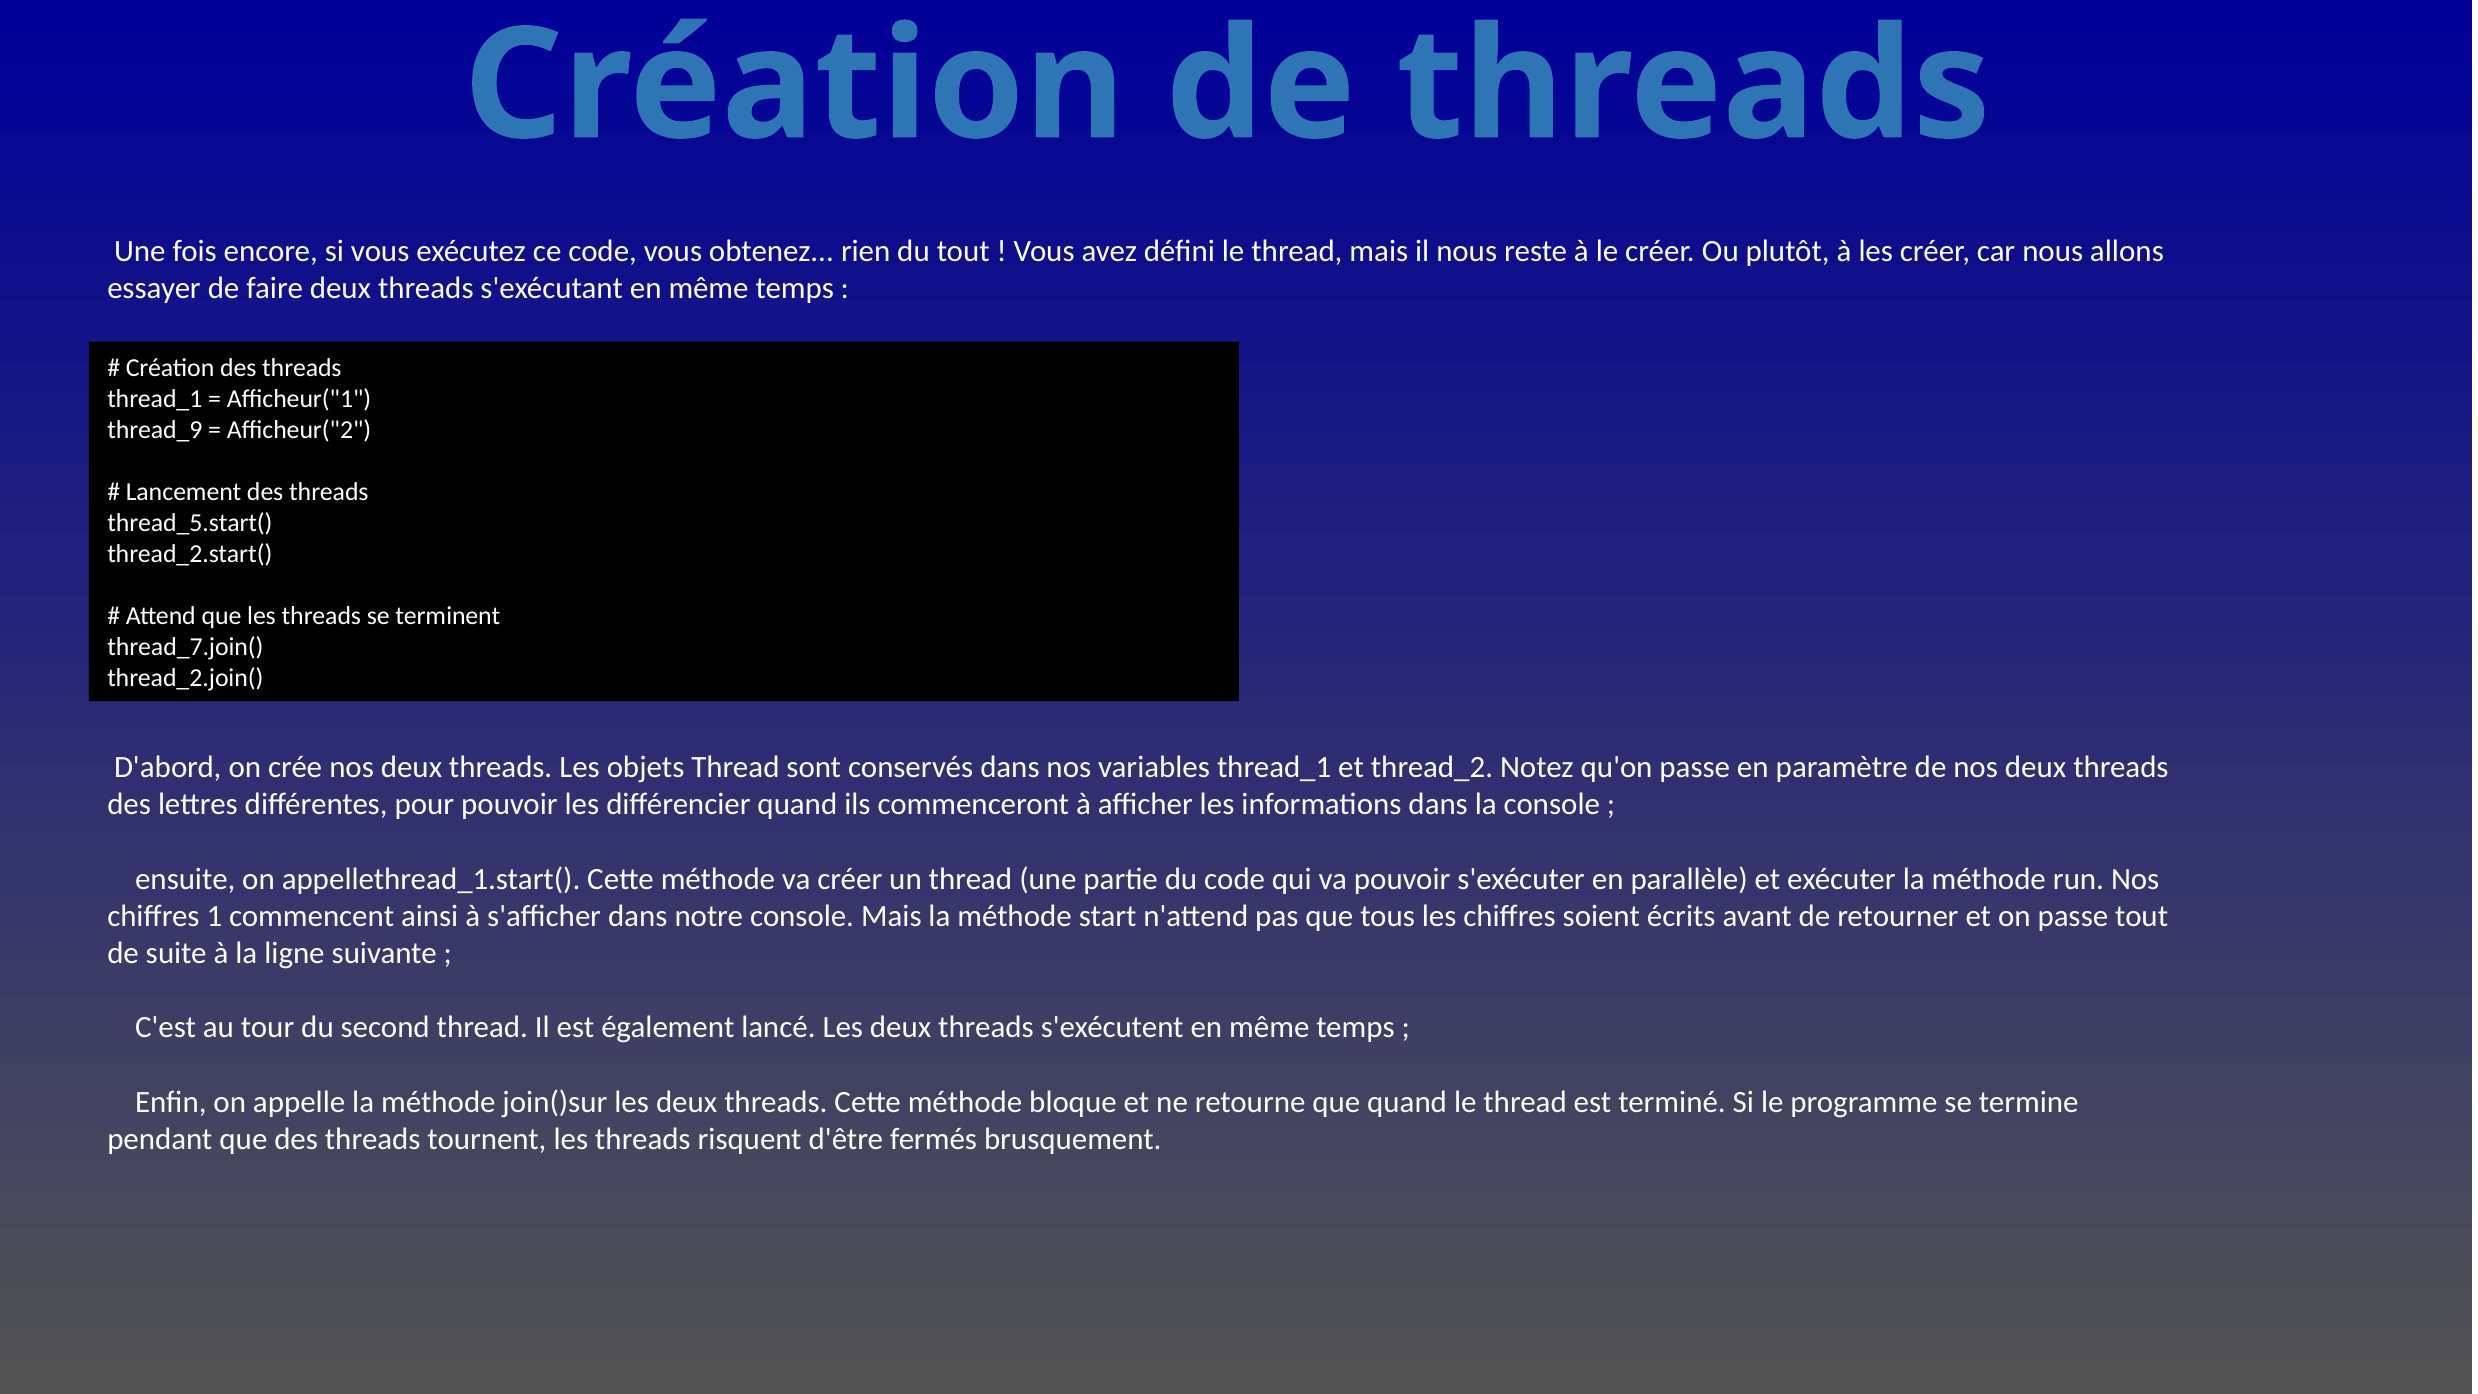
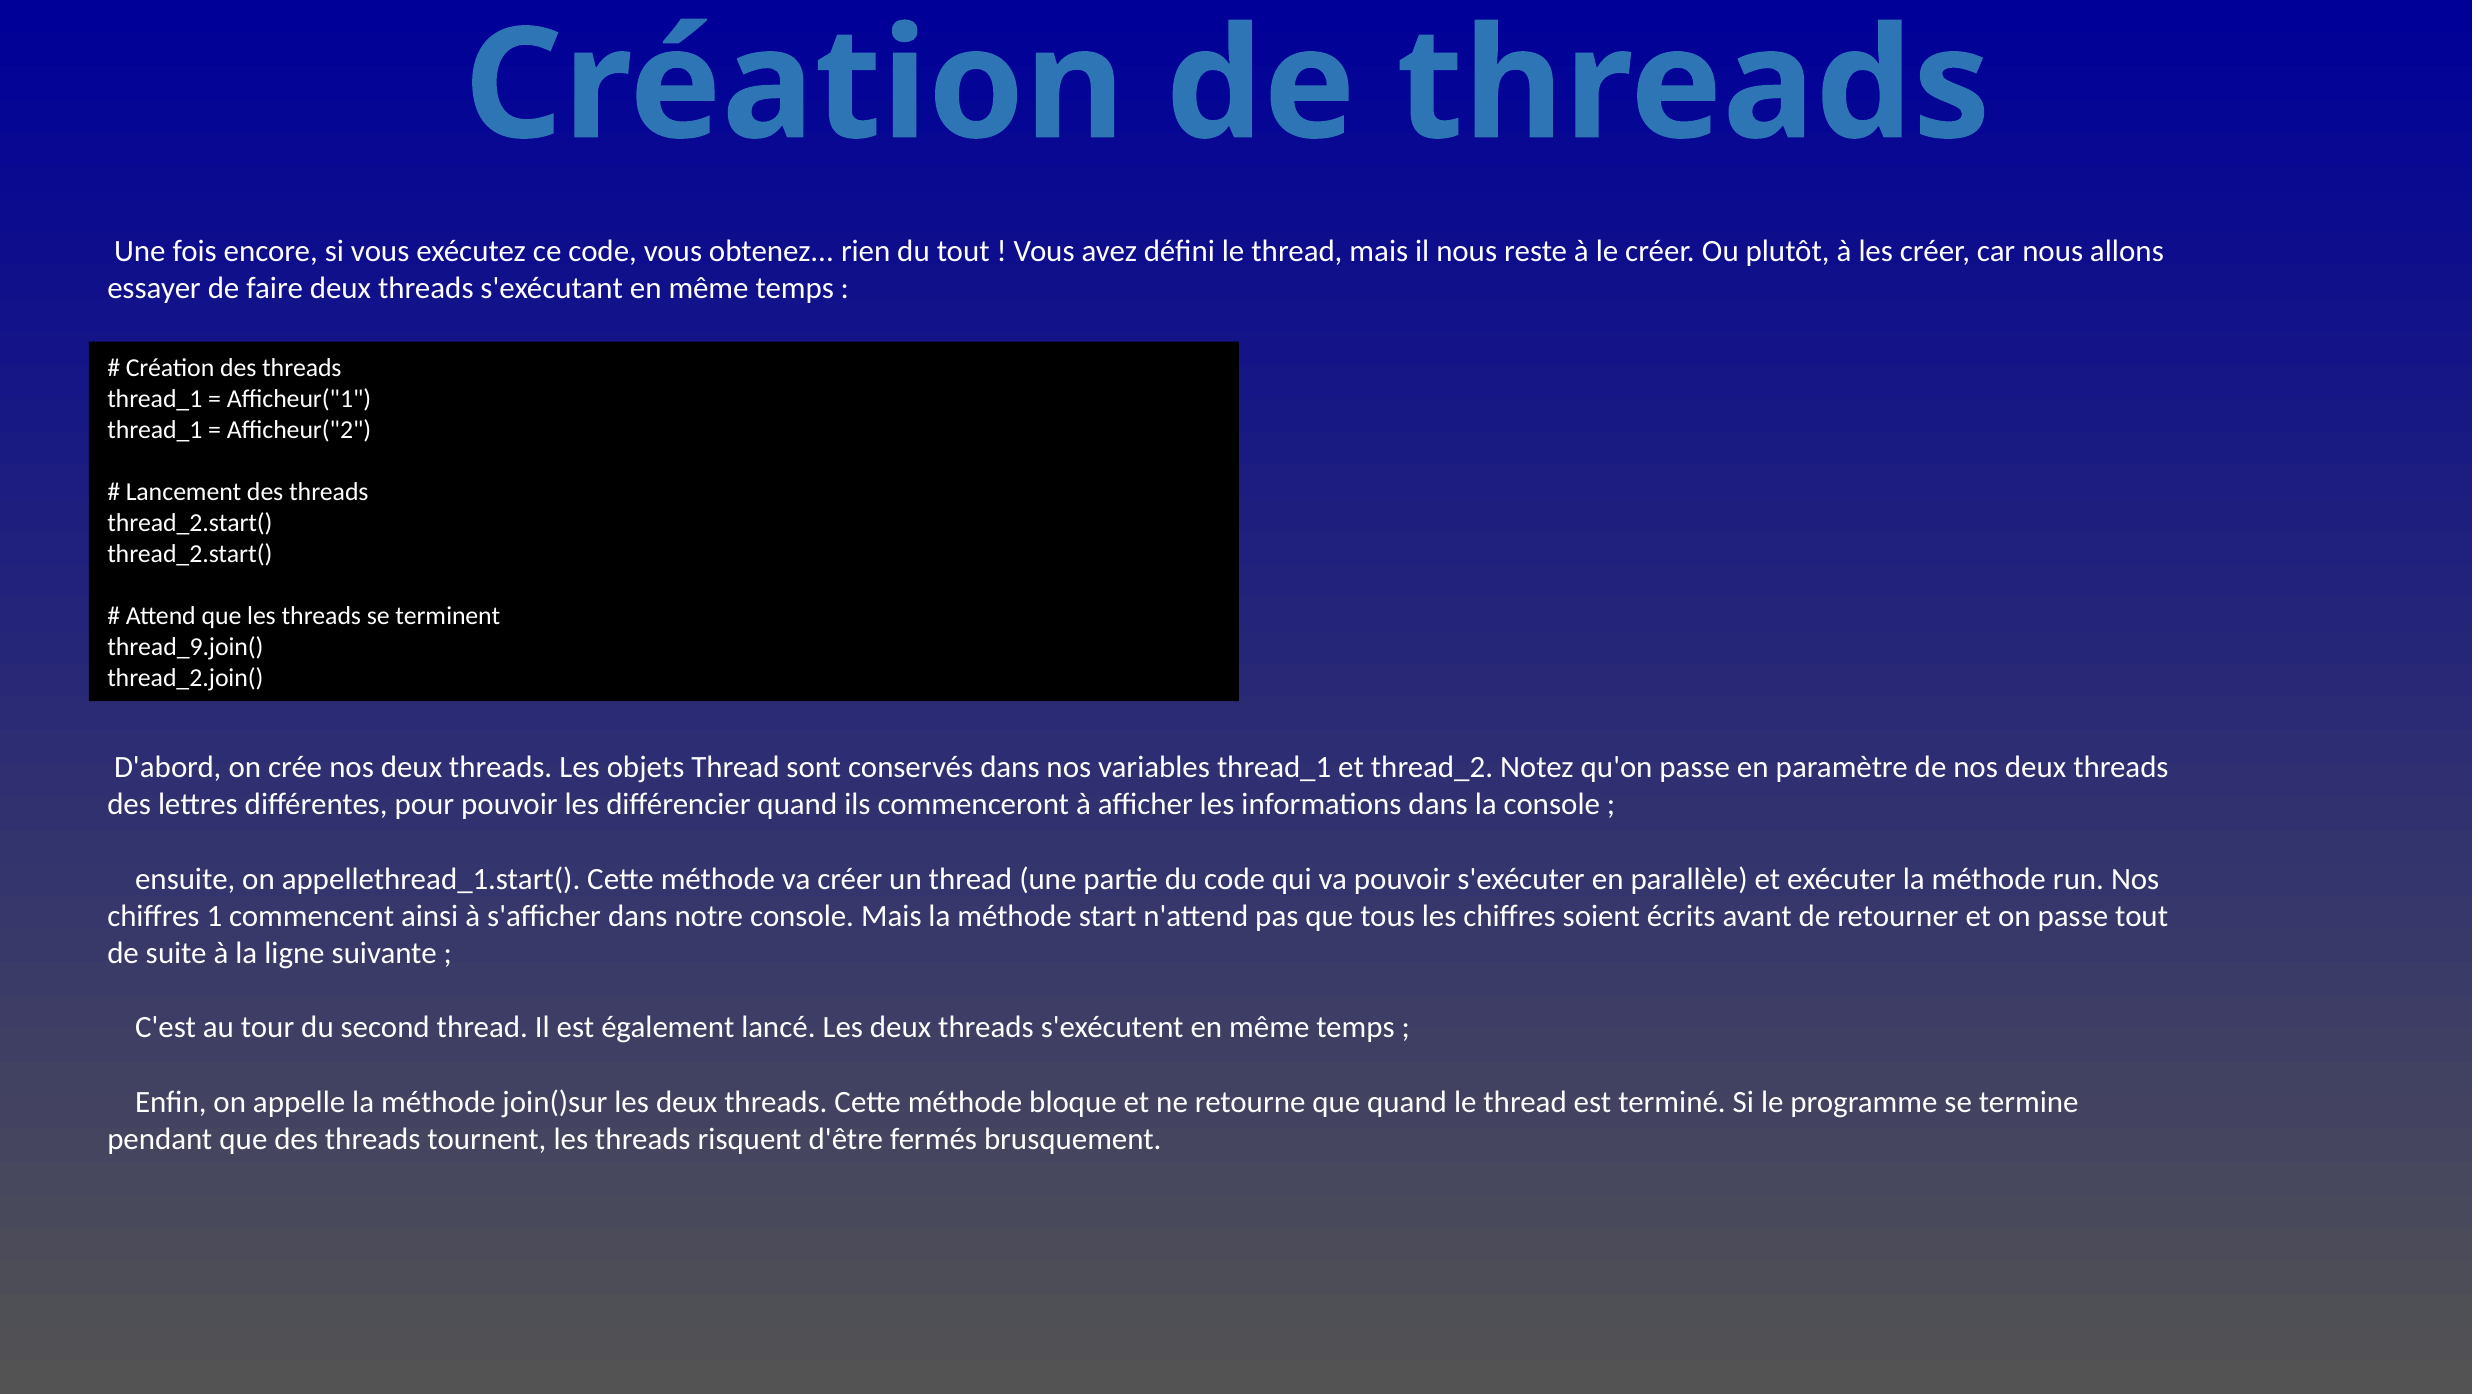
thread_9: thread_9 -> thread_1 (155, 430)
thread_5.start(: thread_5.start( -> thread_2.start( (190, 523)
thread_7.join(: thread_7.join( -> thread_9.join( (185, 647)
